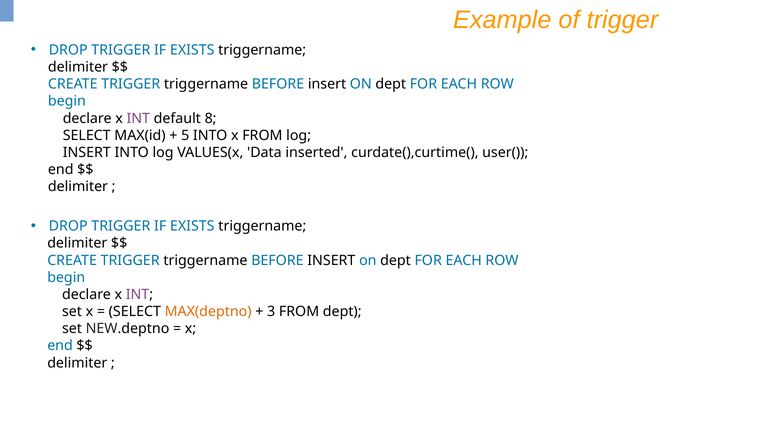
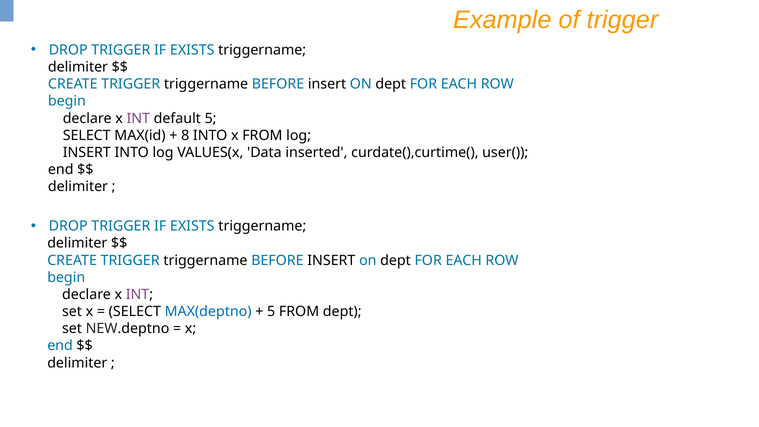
default 8: 8 -> 5 (211, 118)
5: 5 -> 8 (185, 135)
MAX(deptno colour: orange -> blue (208, 312)
3: 3 -> 5 (271, 312)
